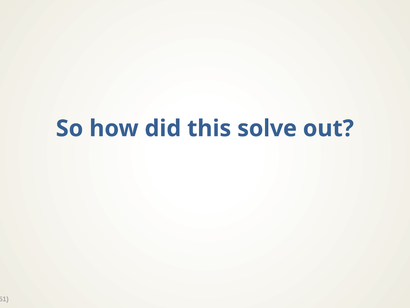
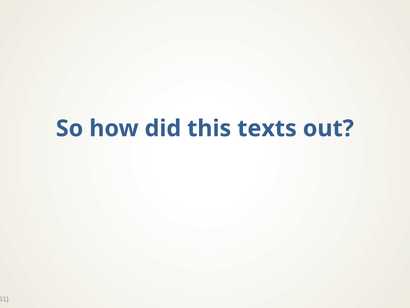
solve: solve -> texts (267, 128)
